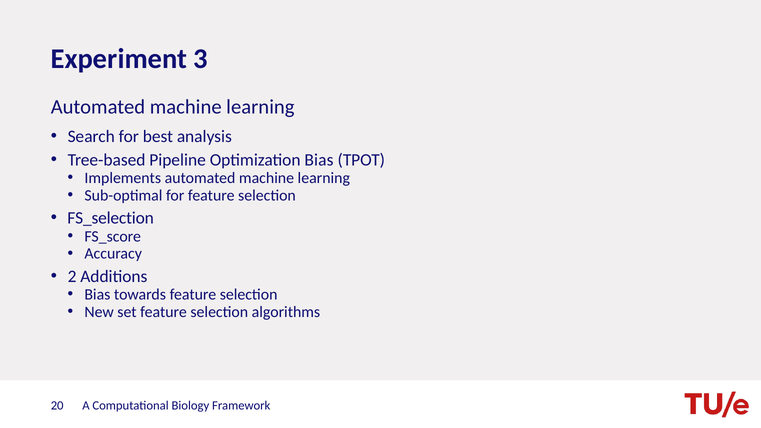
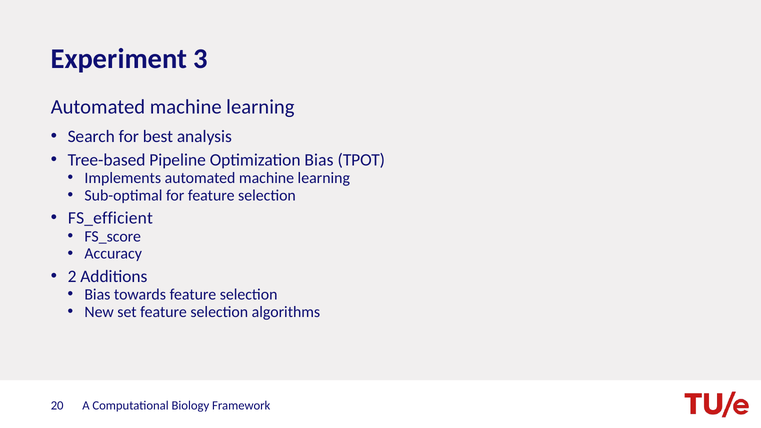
FS_selection: FS_selection -> FS_efficient (110, 218)
